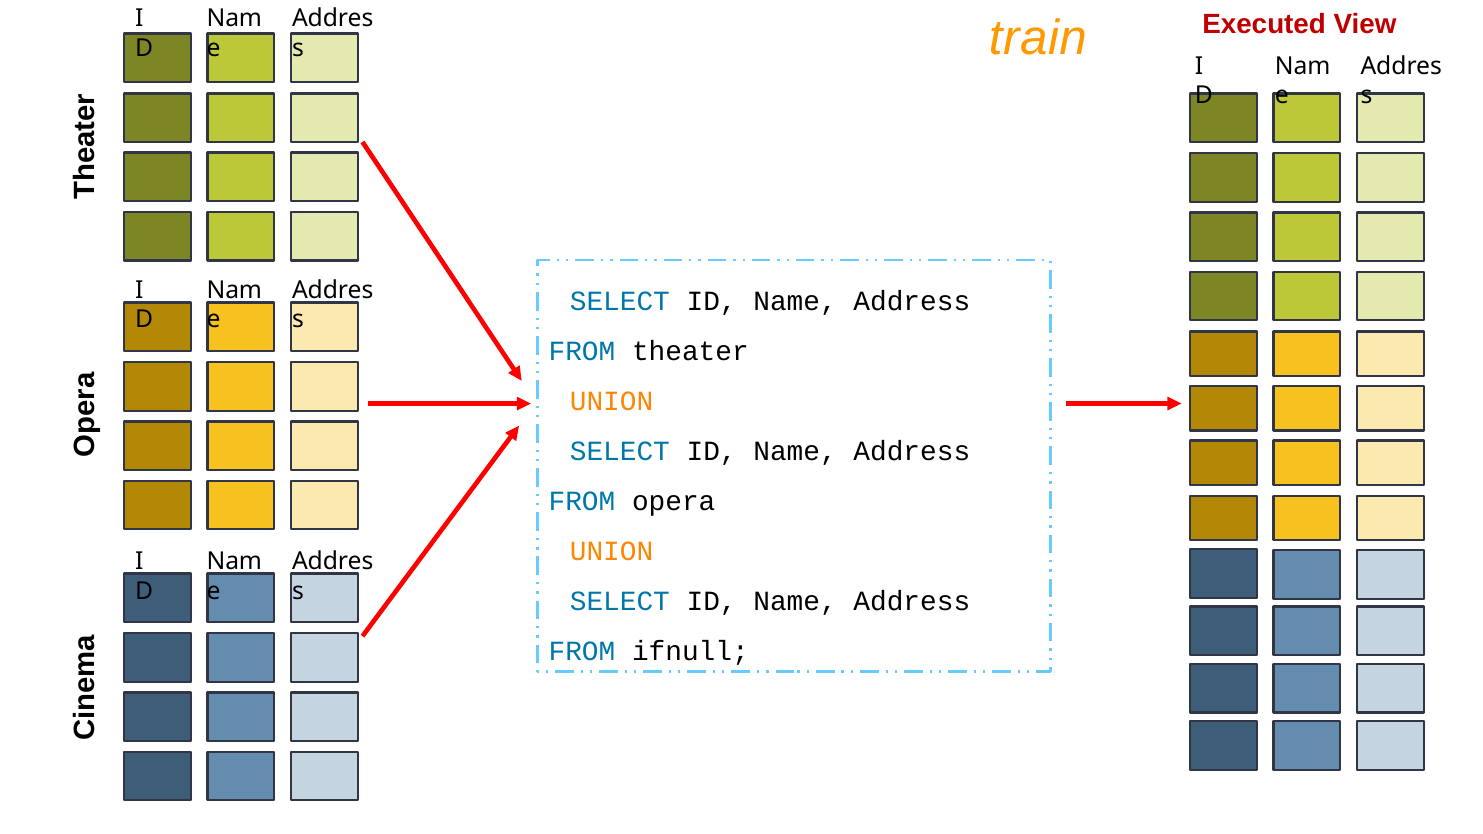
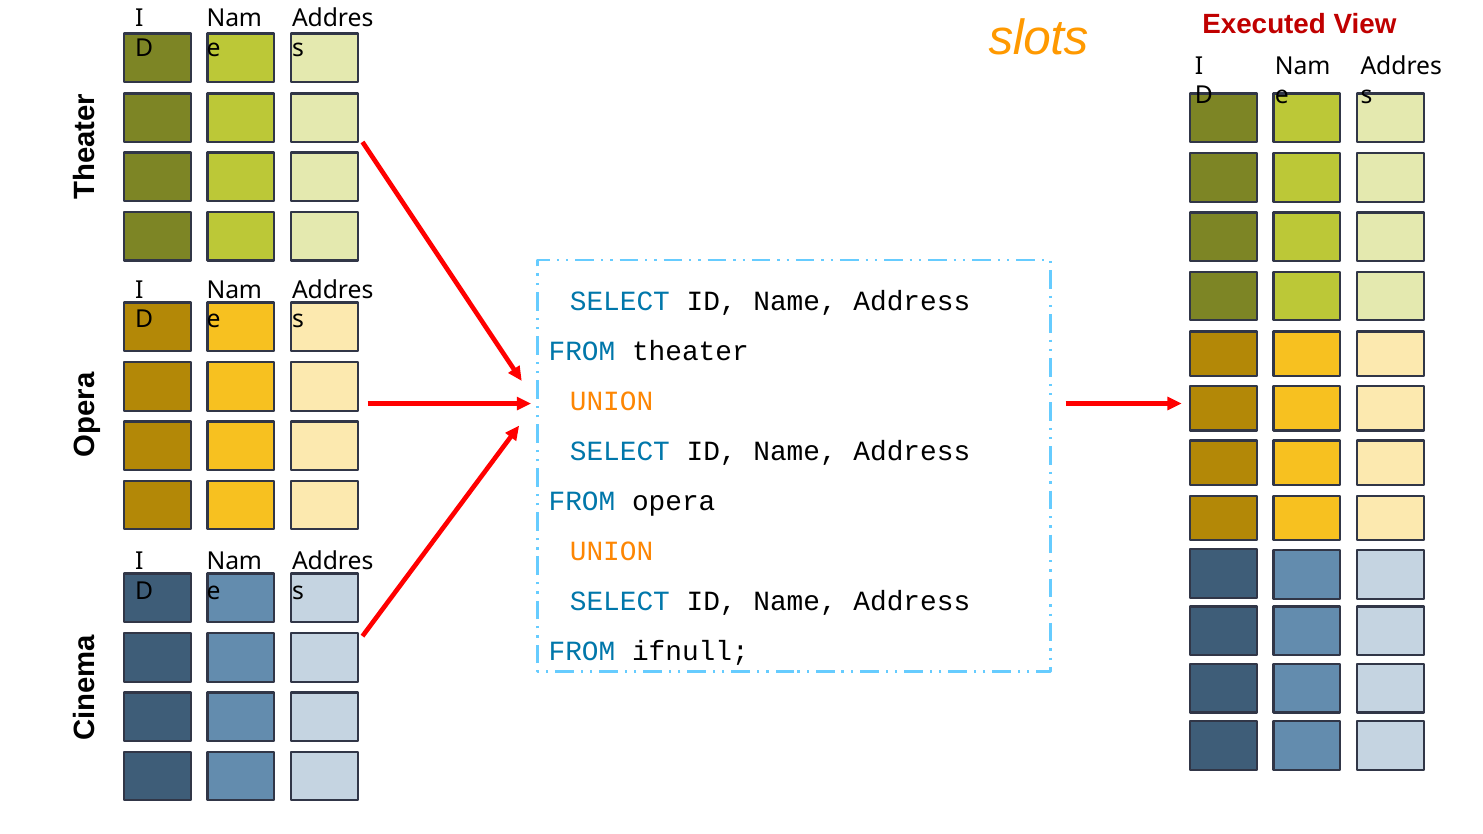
train: train -> slots (1038, 39)
